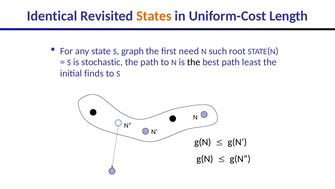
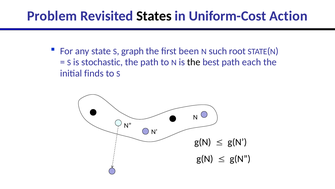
Identical: Identical -> Problem (52, 16)
States colour: orange -> black (154, 16)
Length: Length -> Action (288, 16)
need: need -> been (189, 51)
least: least -> each (251, 62)
